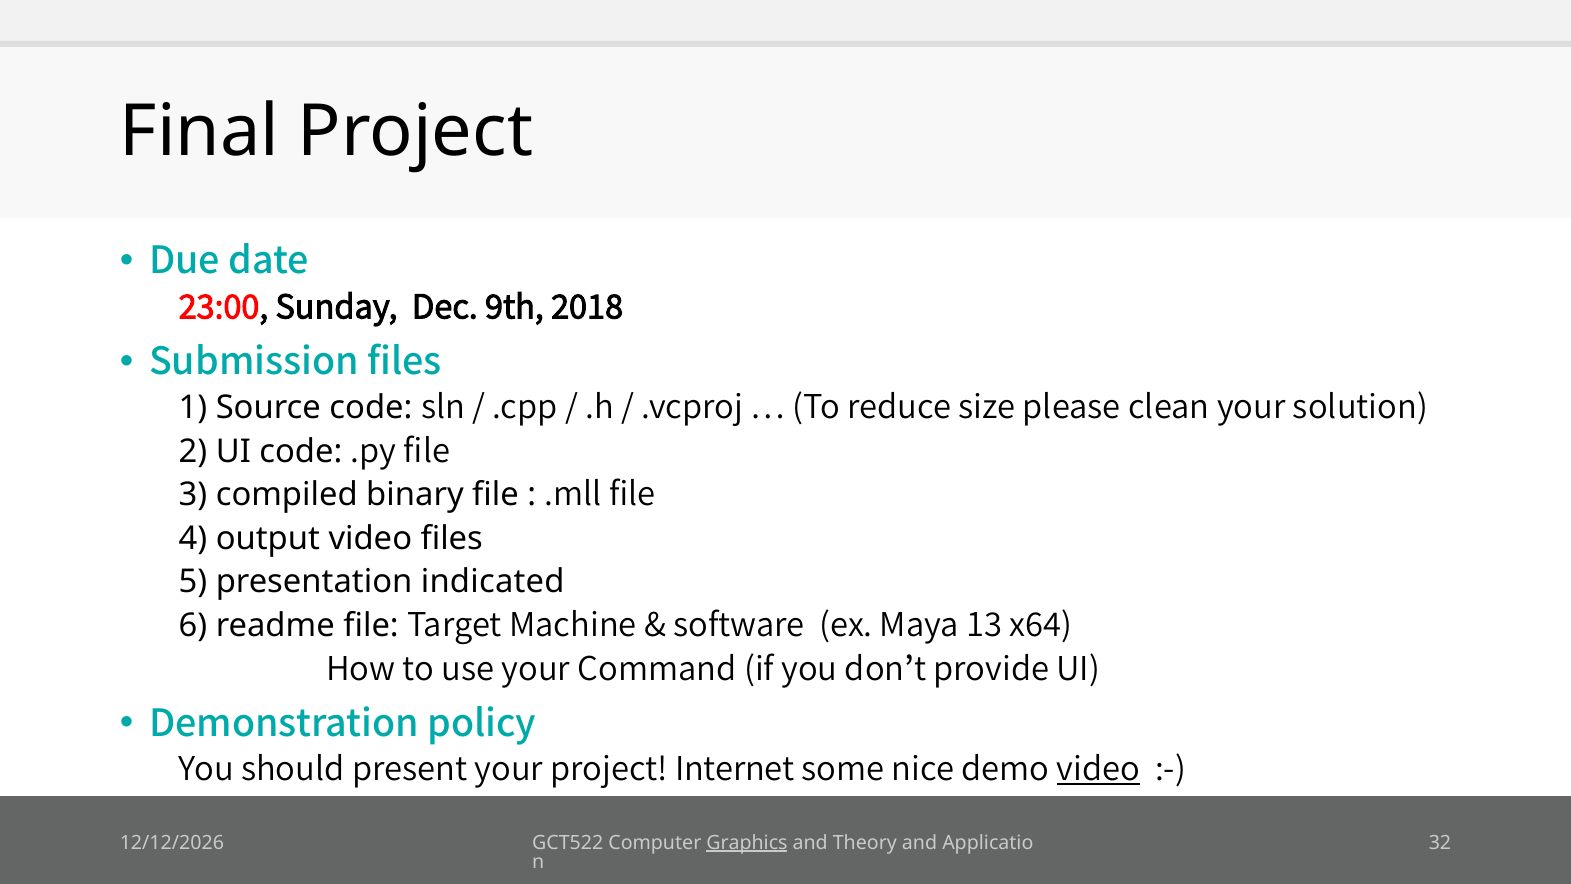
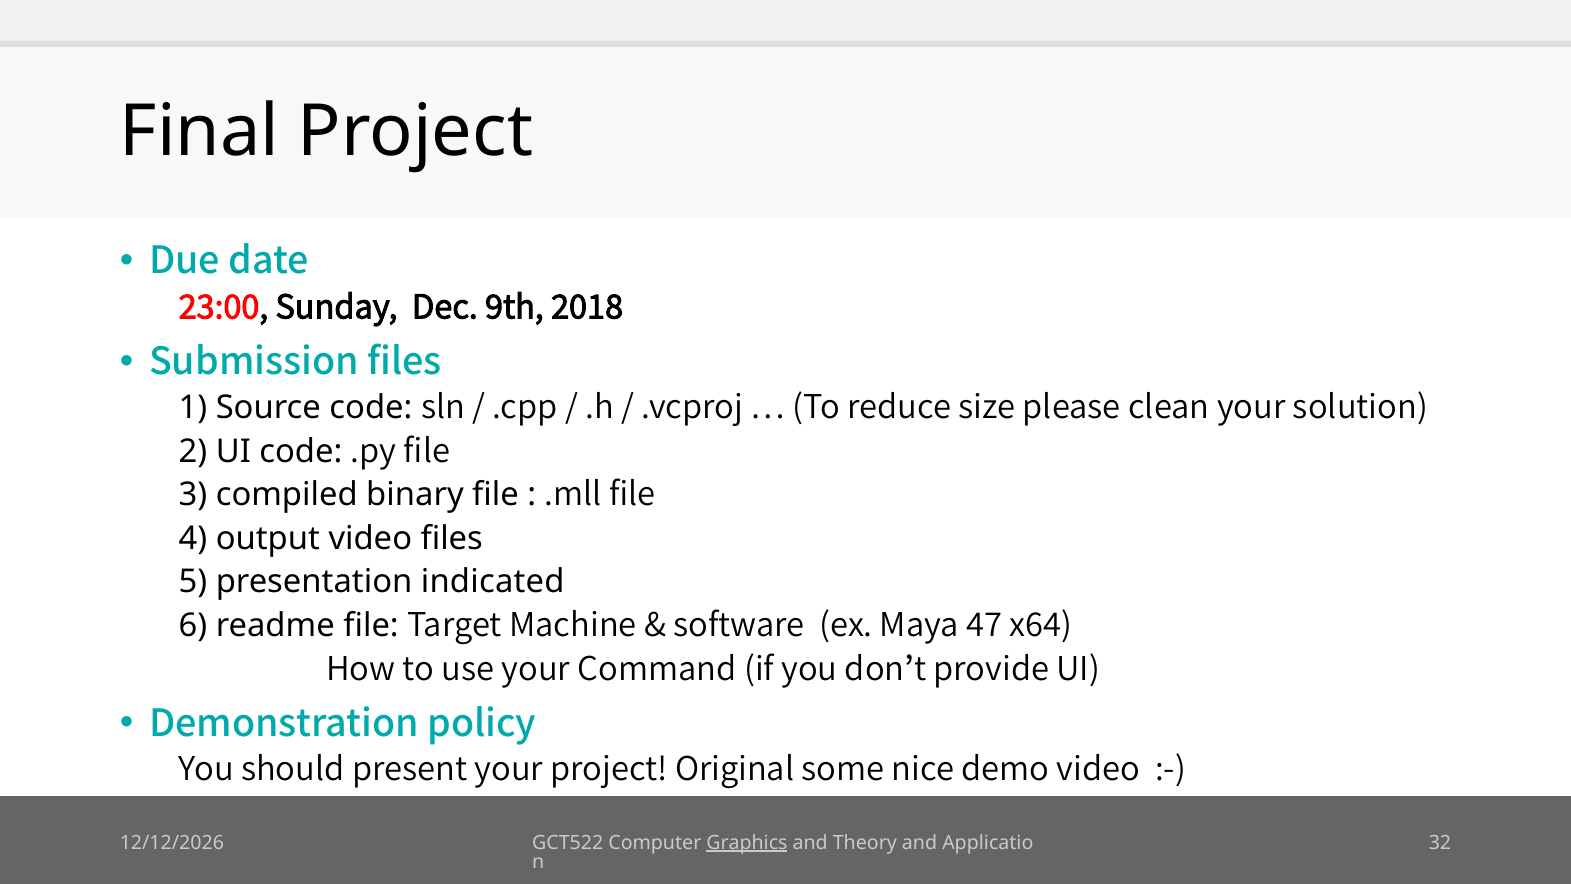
13: 13 -> 47 (984, 625)
Internet: Internet -> Original (735, 770)
video underline: present -> none (1099, 770)
